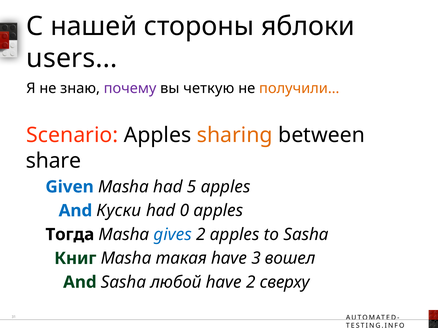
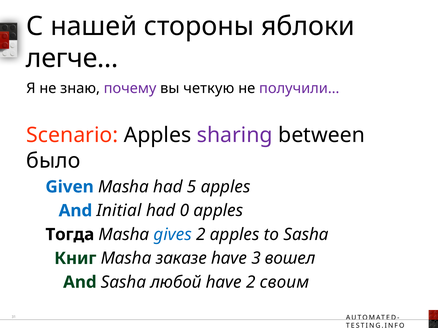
users: users -> легче (72, 58)
получили… colour: orange -> purple (299, 89)
sharing colour: orange -> purple (235, 135)
share: share -> было (53, 161)
Куски: Куски -> Initial (119, 211)
такая: такая -> заказе (181, 259)
сверху: сверху -> своим (285, 283)
